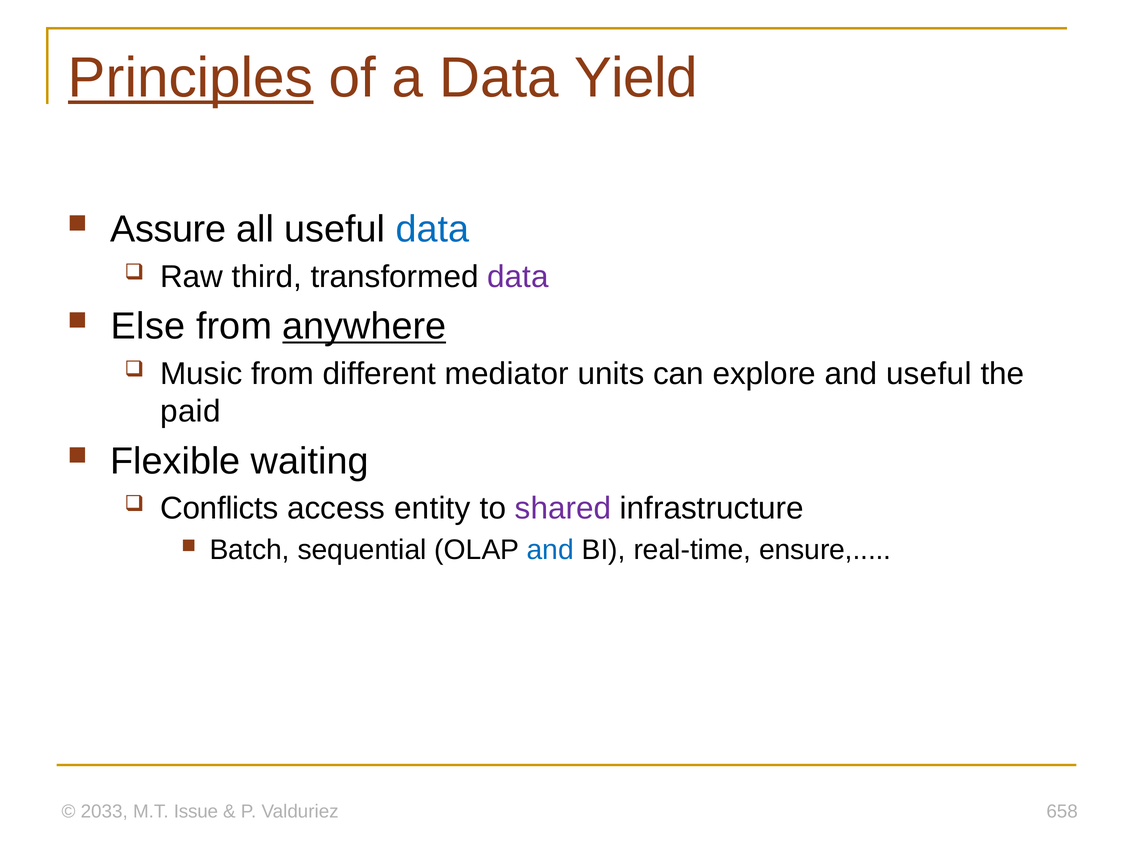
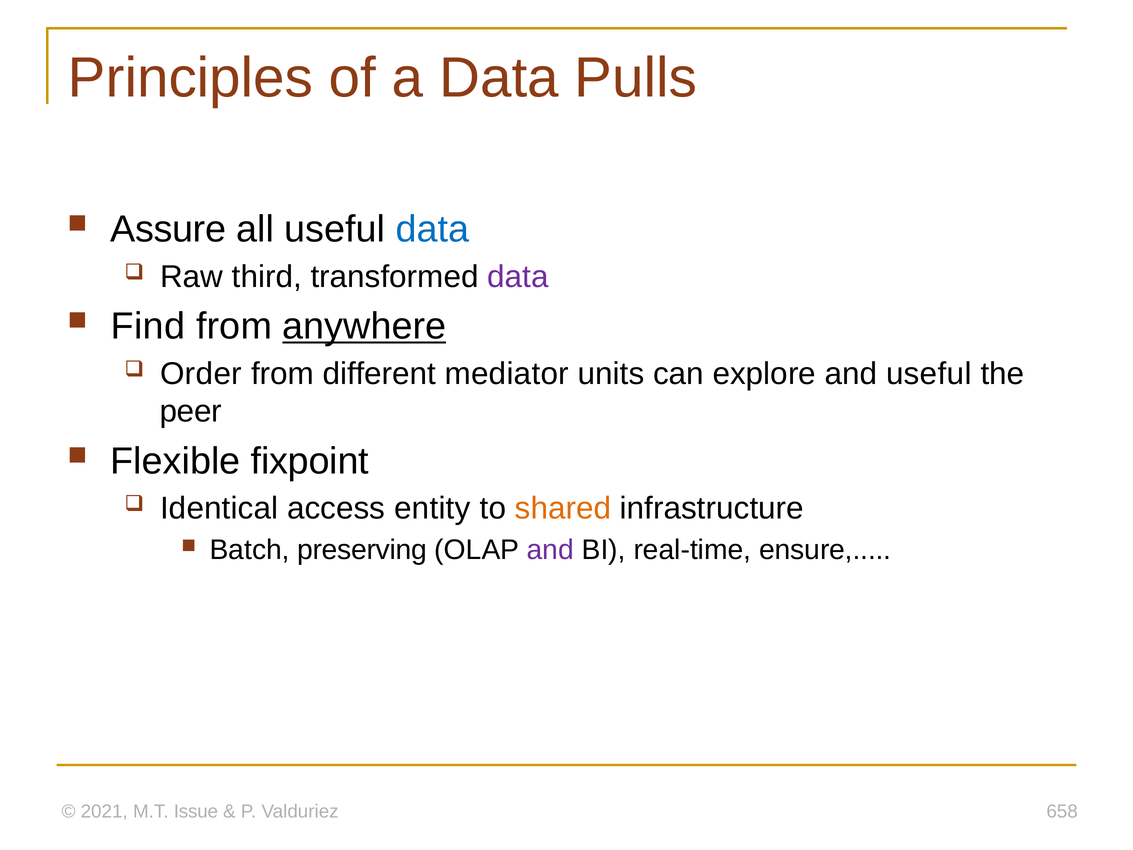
Principles underline: present -> none (191, 78)
Yield: Yield -> Pulls (636, 78)
Else: Else -> Find (148, 326)
Music: Music -> Order (201, 374)
paid: paid -> peer (191, 411)
waiting: waiting -> fixpoint (310, 461)
Conflicts: Conflicts -> Identical (219, 508)
shared colour: purple -> orange (563, 508)
sequential: sequential -> preserving (362, 550)
and colour: blue -> purple (550, 550)
2033: 2033 -> 2021 (104, 811)
